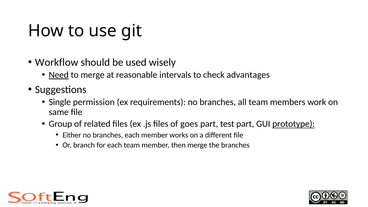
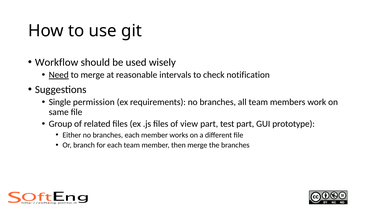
advantages: advantages -> notification (248, 75)
goes: goes -> view (189, 124)
prototype underline: present -> none (294, 124)
